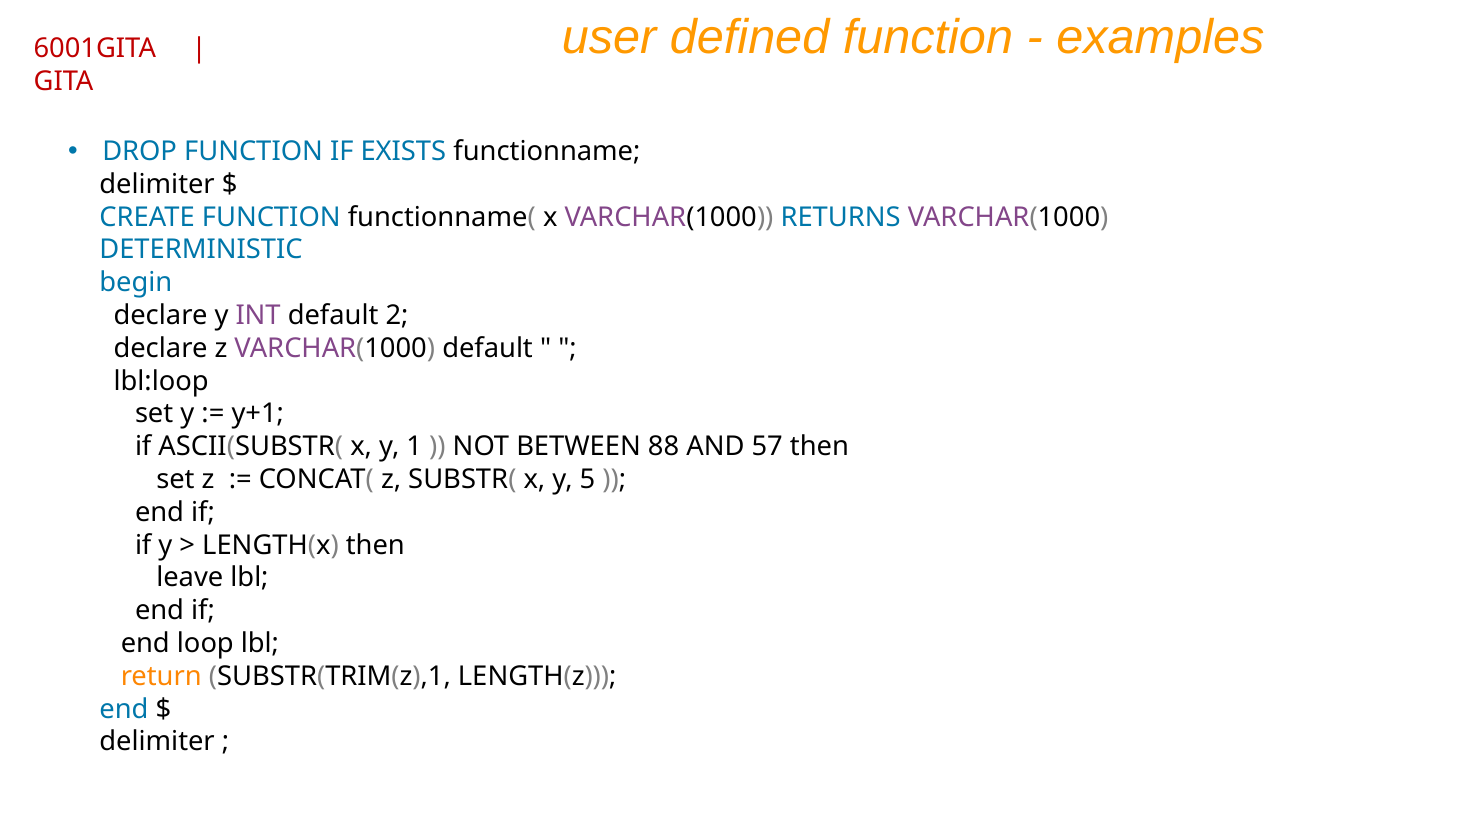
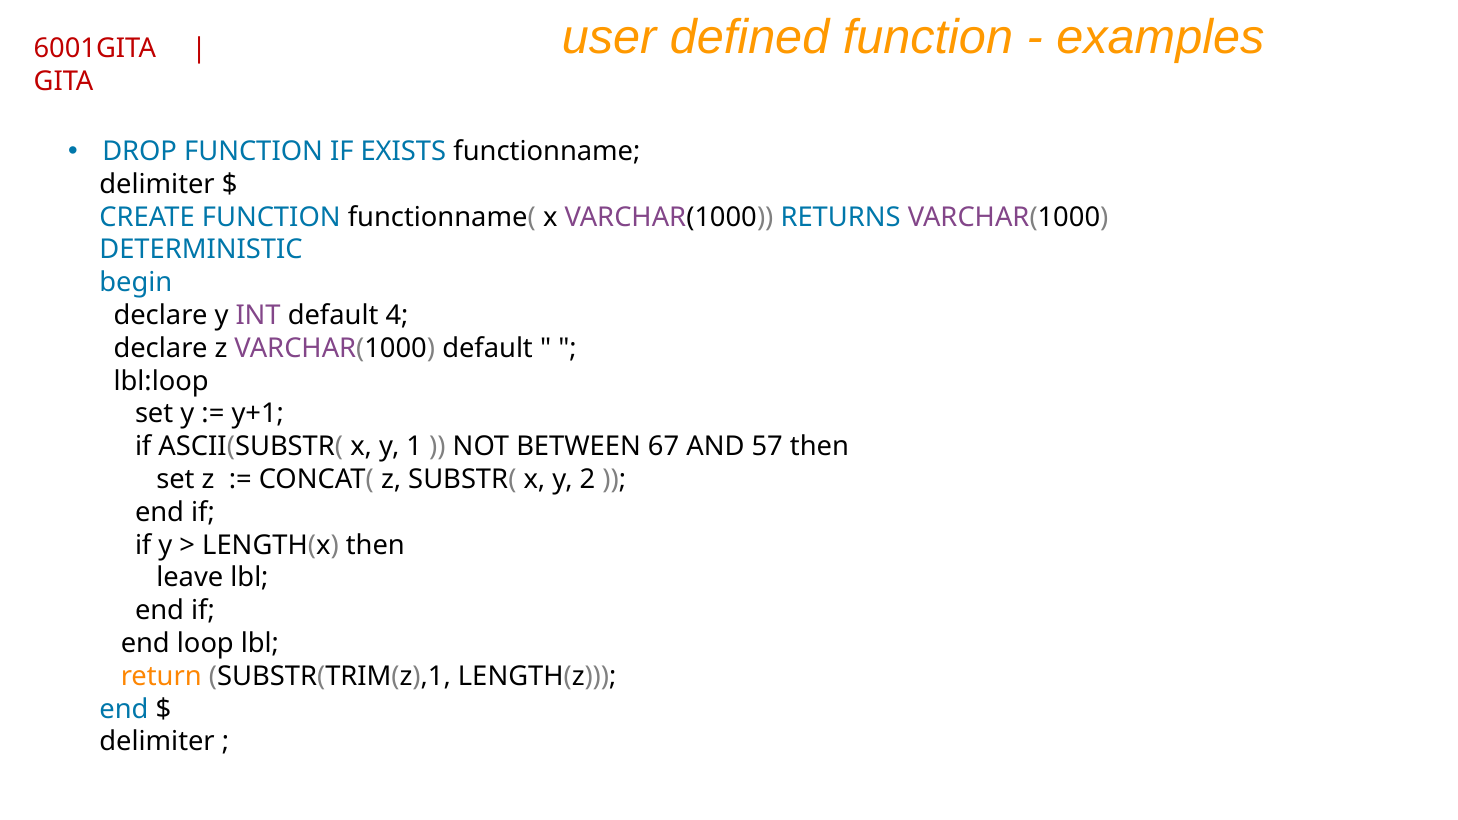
2: 2 -> 4 (397, 316)
88: 88 -> 67 (664, 447)
5: 5 -> 2 (588, 480)
